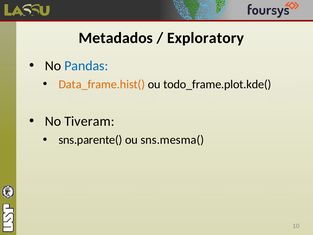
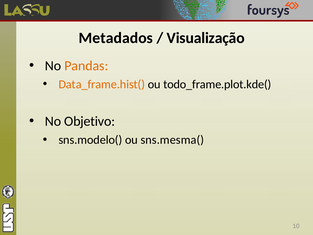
Exploratory: Exploratory -> Visualização (206, 38)
Pandas colour: blue -> orange (86, 66)
Tiveram: Tiveram -> Objetivo (90, 121)
sns.parente(: sns.parente( -> sns.modelo( (90, 140)
